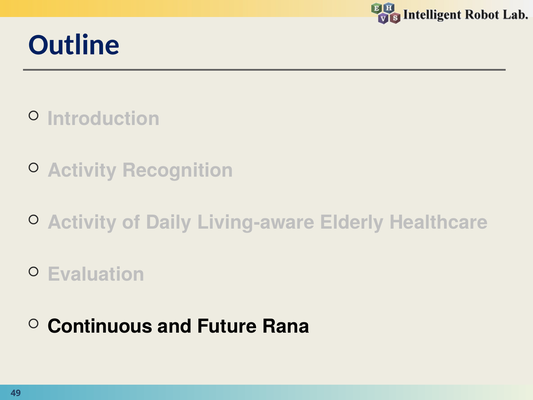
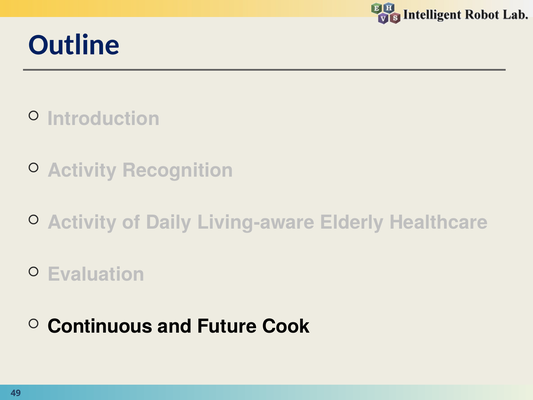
Rana: Rana -> Cook (286, 326)
